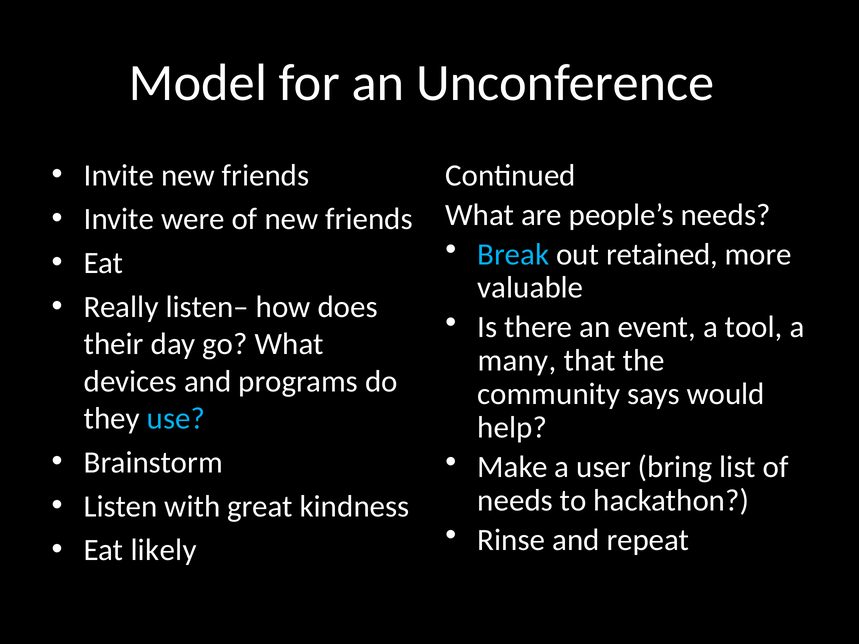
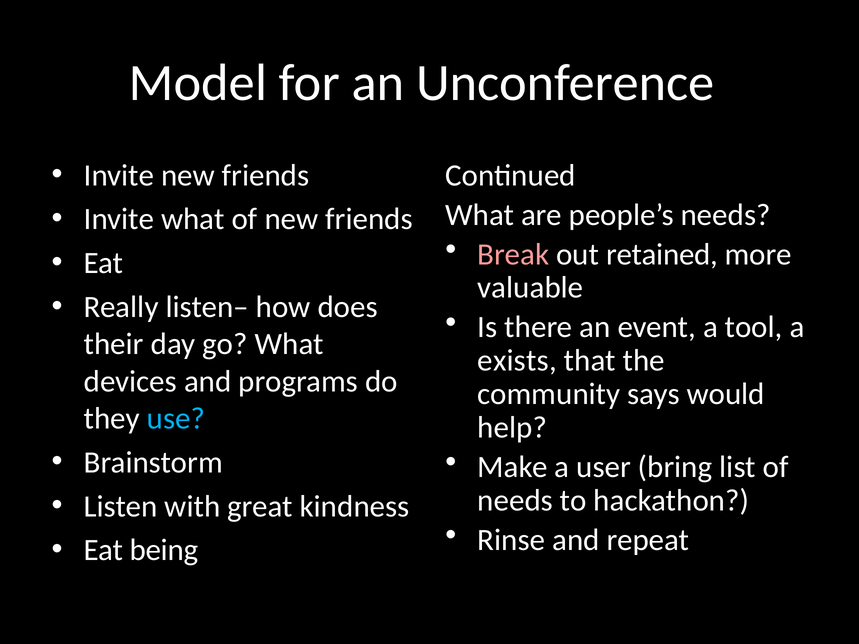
Invite were: were -> what (193, 219)
Break colour: light blue -> pink (513, 254)
many: many -> exists (517, 361)
likely: likely -> being (164, 550)
